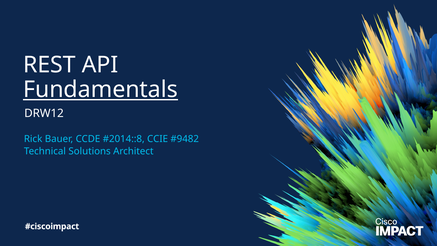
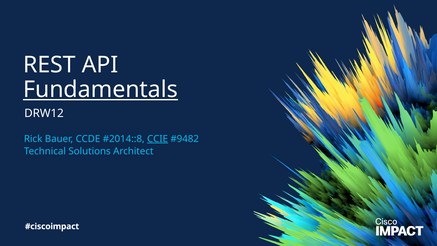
CCIE underline: none -> present (158, 139)
